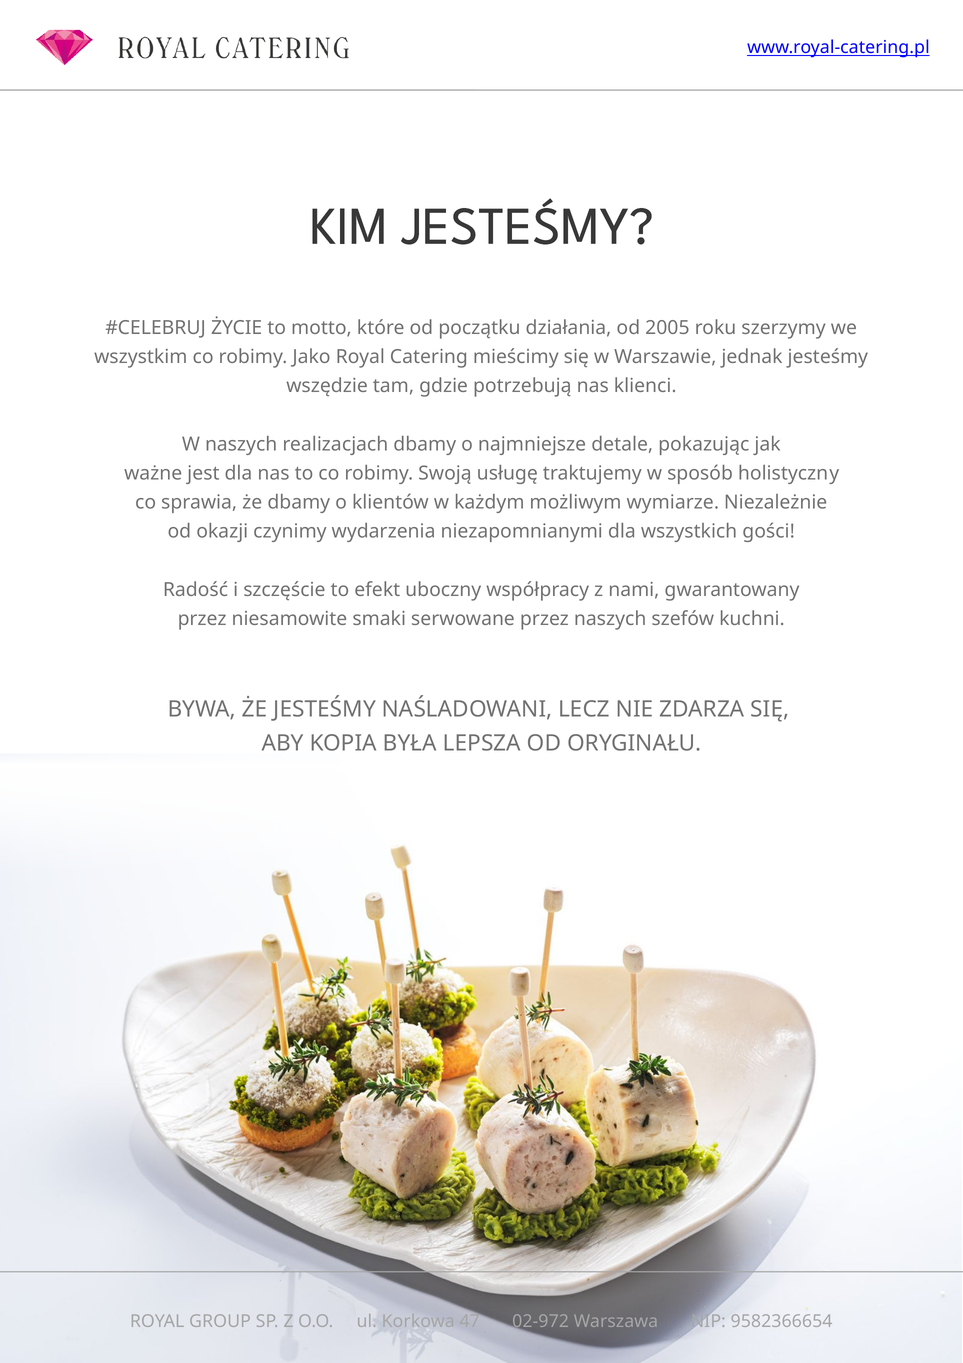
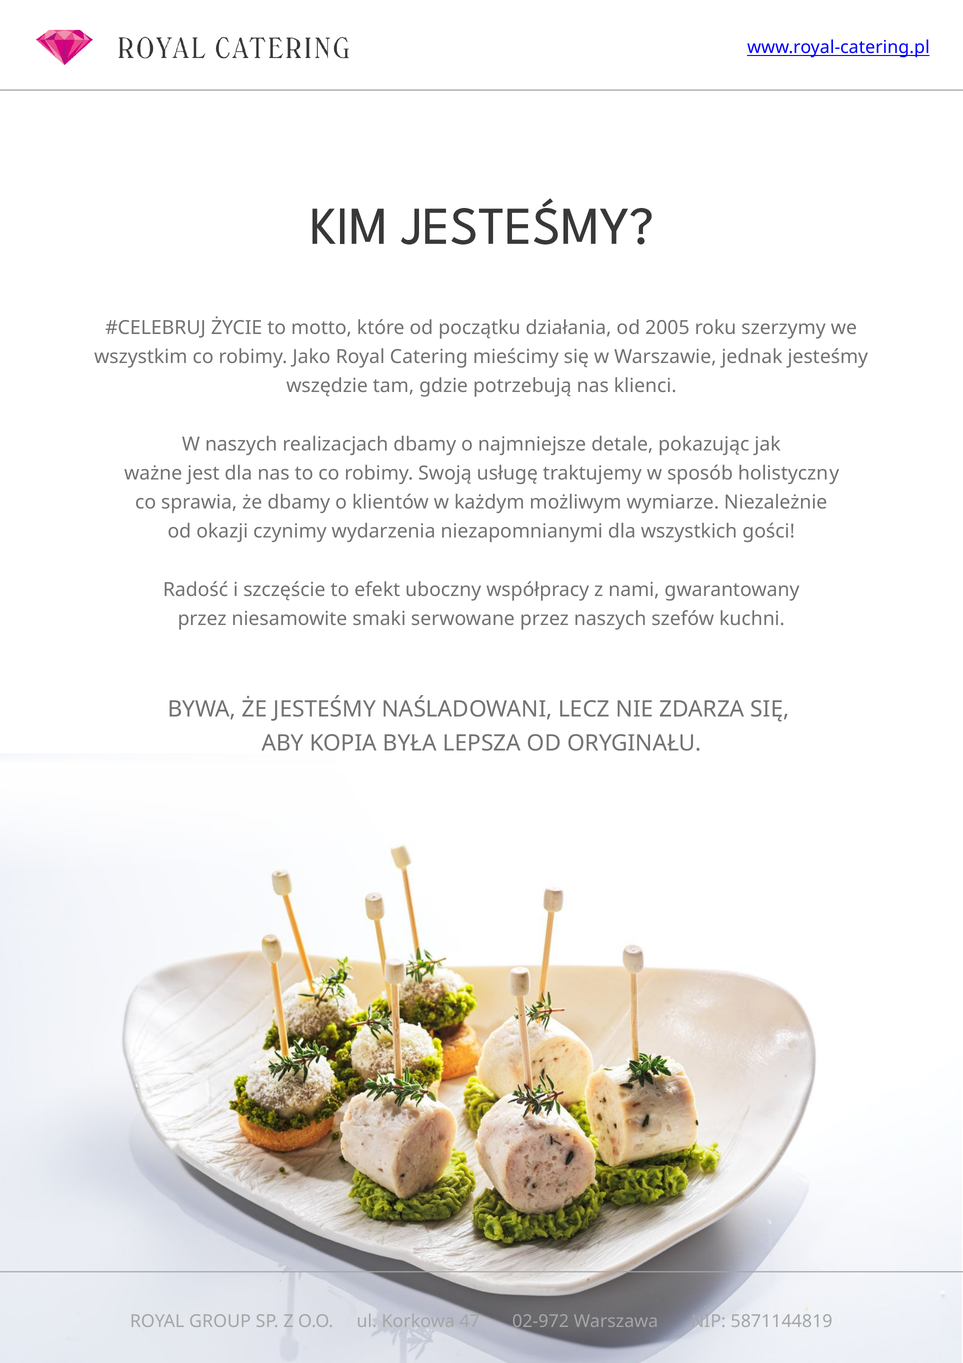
9582366654: 9582366654 -> 5871144819 (782, 1321)
